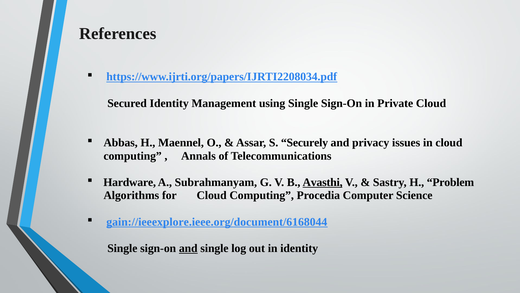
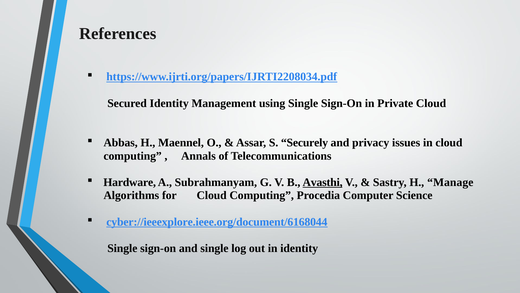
Problem: Problem -> Manage (450, 182)
gain://ieeexplore.ieee.org/document/6168044: gain://ieeexplore.ieee.org/document/6168044 -> cyber://ieeexplore.ieee.org/document/6168044 (217, 221)
and underline: present -> none (188, 248)
